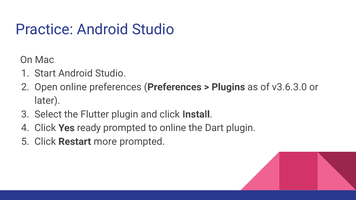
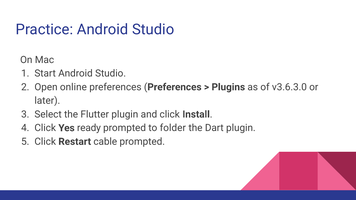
to online: online -> folder (173, 128)
more: more -> cable (105, 142)
